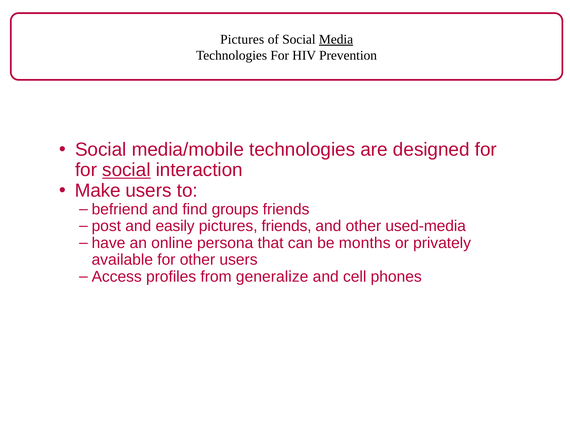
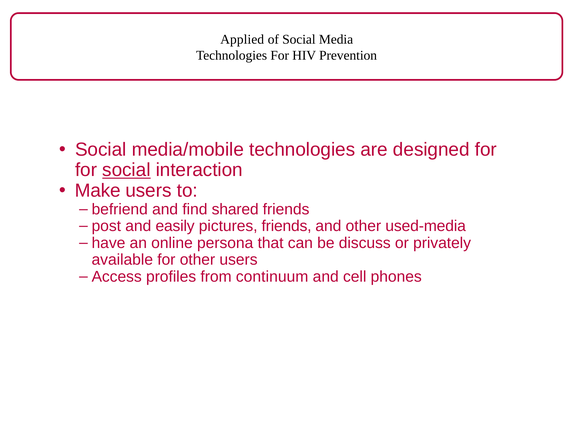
Pictures: Pictures -> Applied (242, 39)
Media underline: present -> none (336, 39)
groups: groups -> shared (235, 209)
months: months -> discuss (365, 243)
generalize: generalize -> continuum (272, 276)
